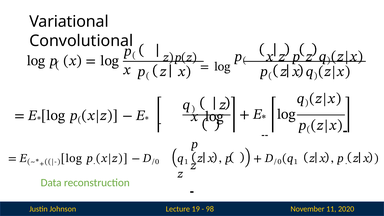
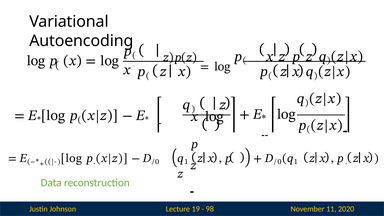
Convolutional: Convolutional -> Autoencoding (81, 41)
